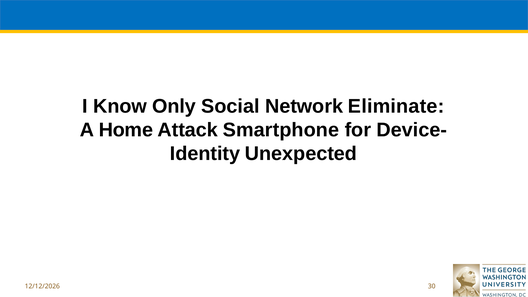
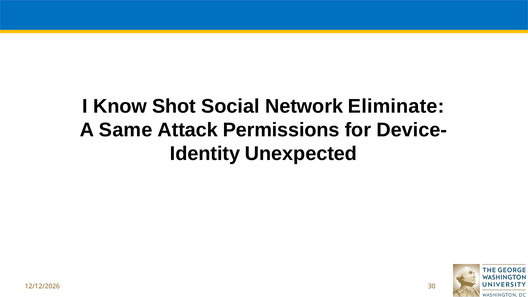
Only: Only -> Shot (174, 106)
Home: Home -> Same (126, 130)
Smartphone: Smartphone -> Permissions (281, 130)
